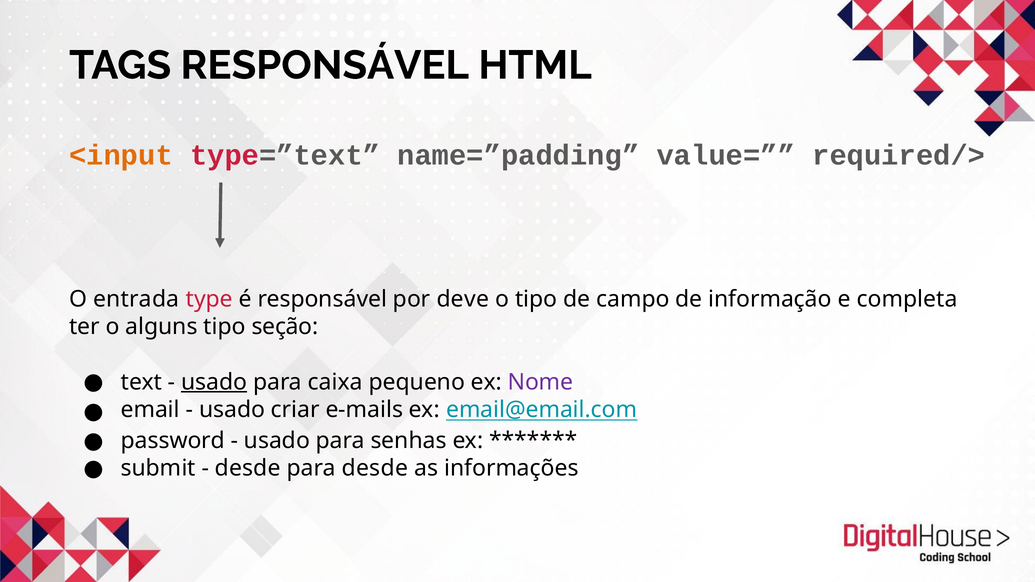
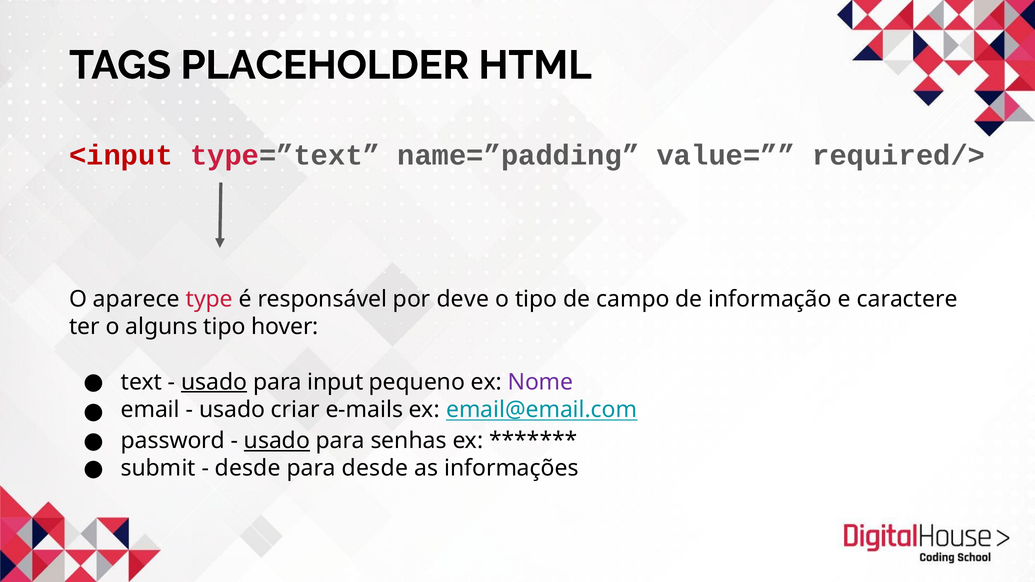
TAGS RESPONSÁVEL: RESPONSÁVEL -> PLACEHOLDER (325, 65)
<input colour: orange -> red (121, 155)
entrada: entrada -> aparece (136, 299)
completa: completa -> caractere (907, 299)
seção: seção -> hover (285, 327)
caixa: caixa -> input (335, 382)
usado underline: none -> present (277, 441)
